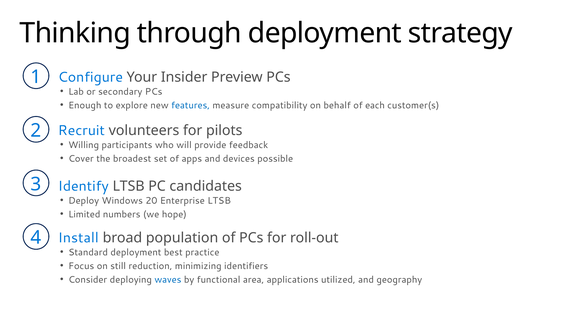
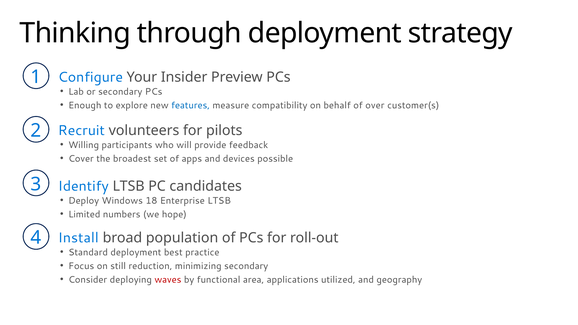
each: each -> over (375, 105)
20: 20 -> 18 (151, 201)
minimizing identifiers: identifiers -> secondary (246, 266)
waves colour: blue -> red (168, 280)
